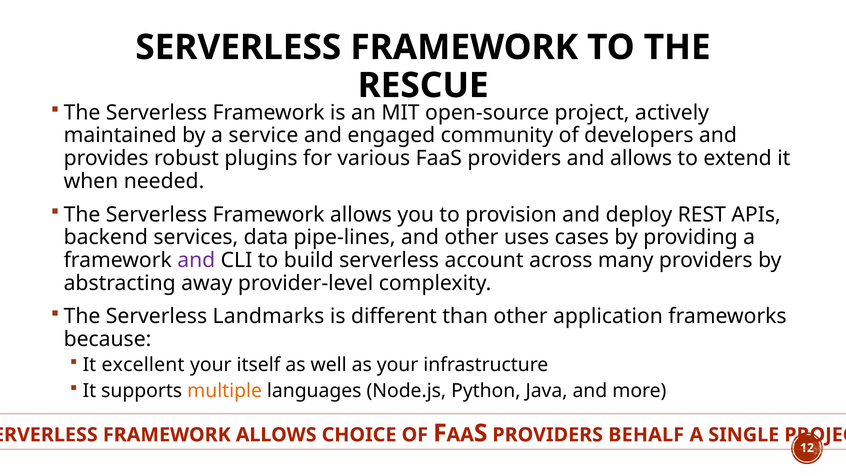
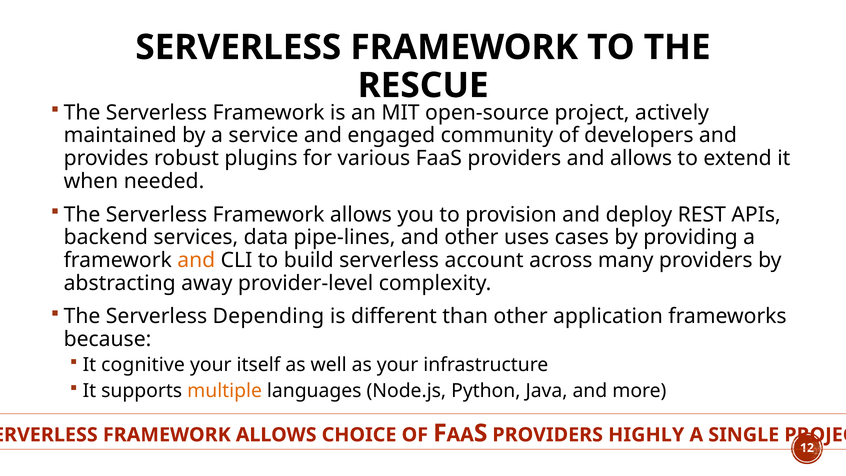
and colour: purple -> orange (196, 260)
Landmarks: Landmarks -> Depending (268, 316)
excellent: excellent -> cognitive (143, 365)
BEHALF: BEHALF -> HIGHLY (646, 435)
